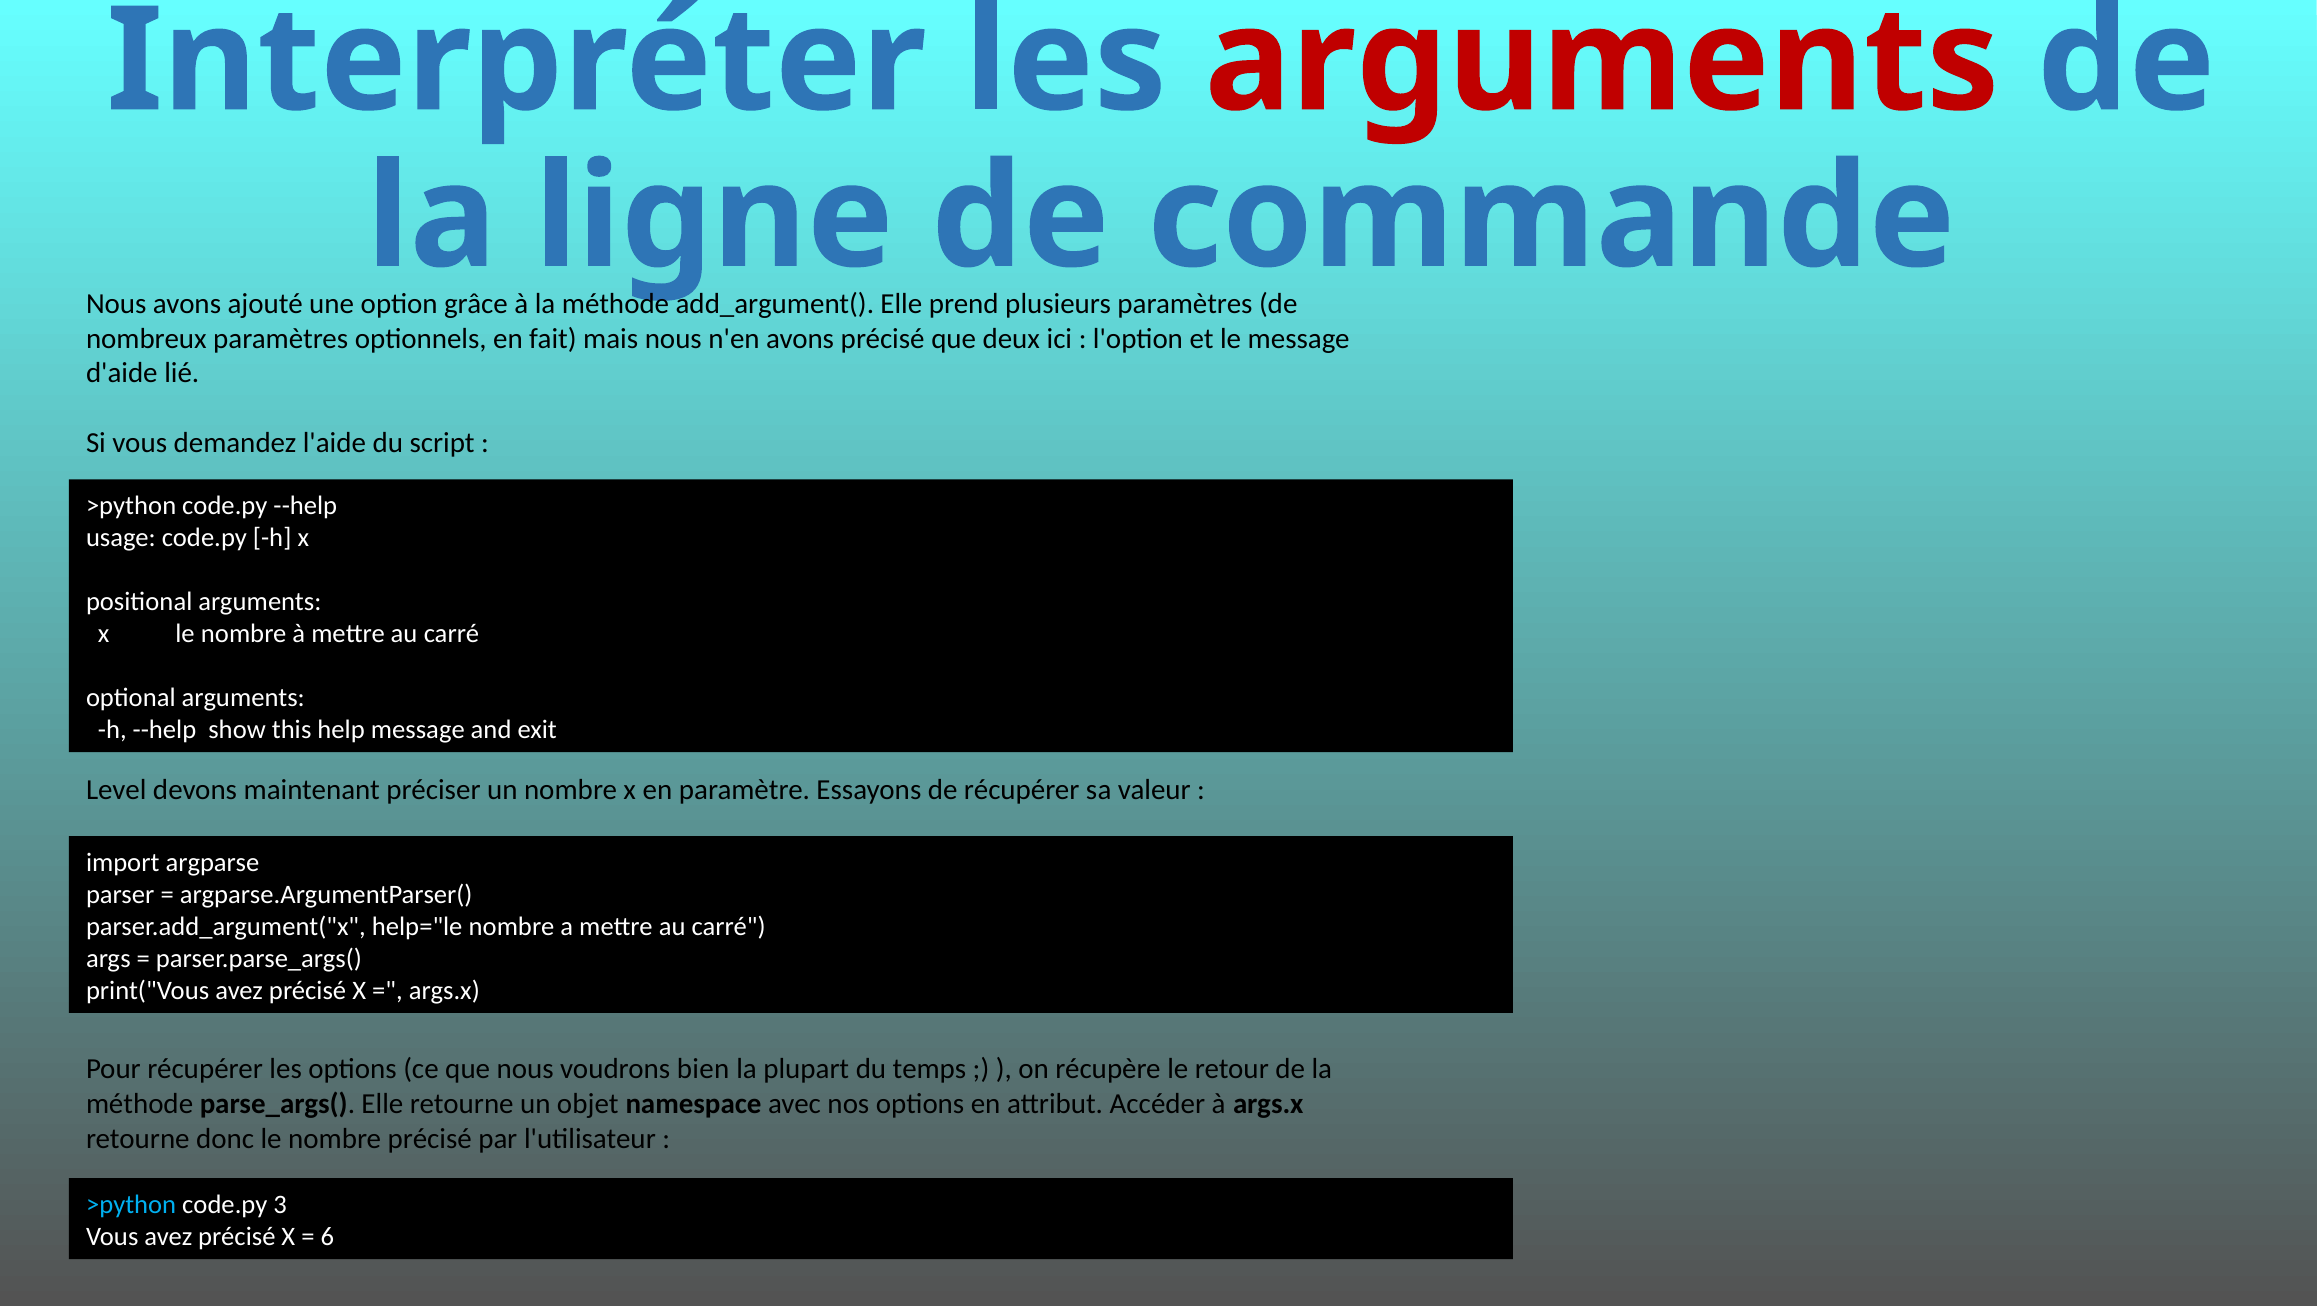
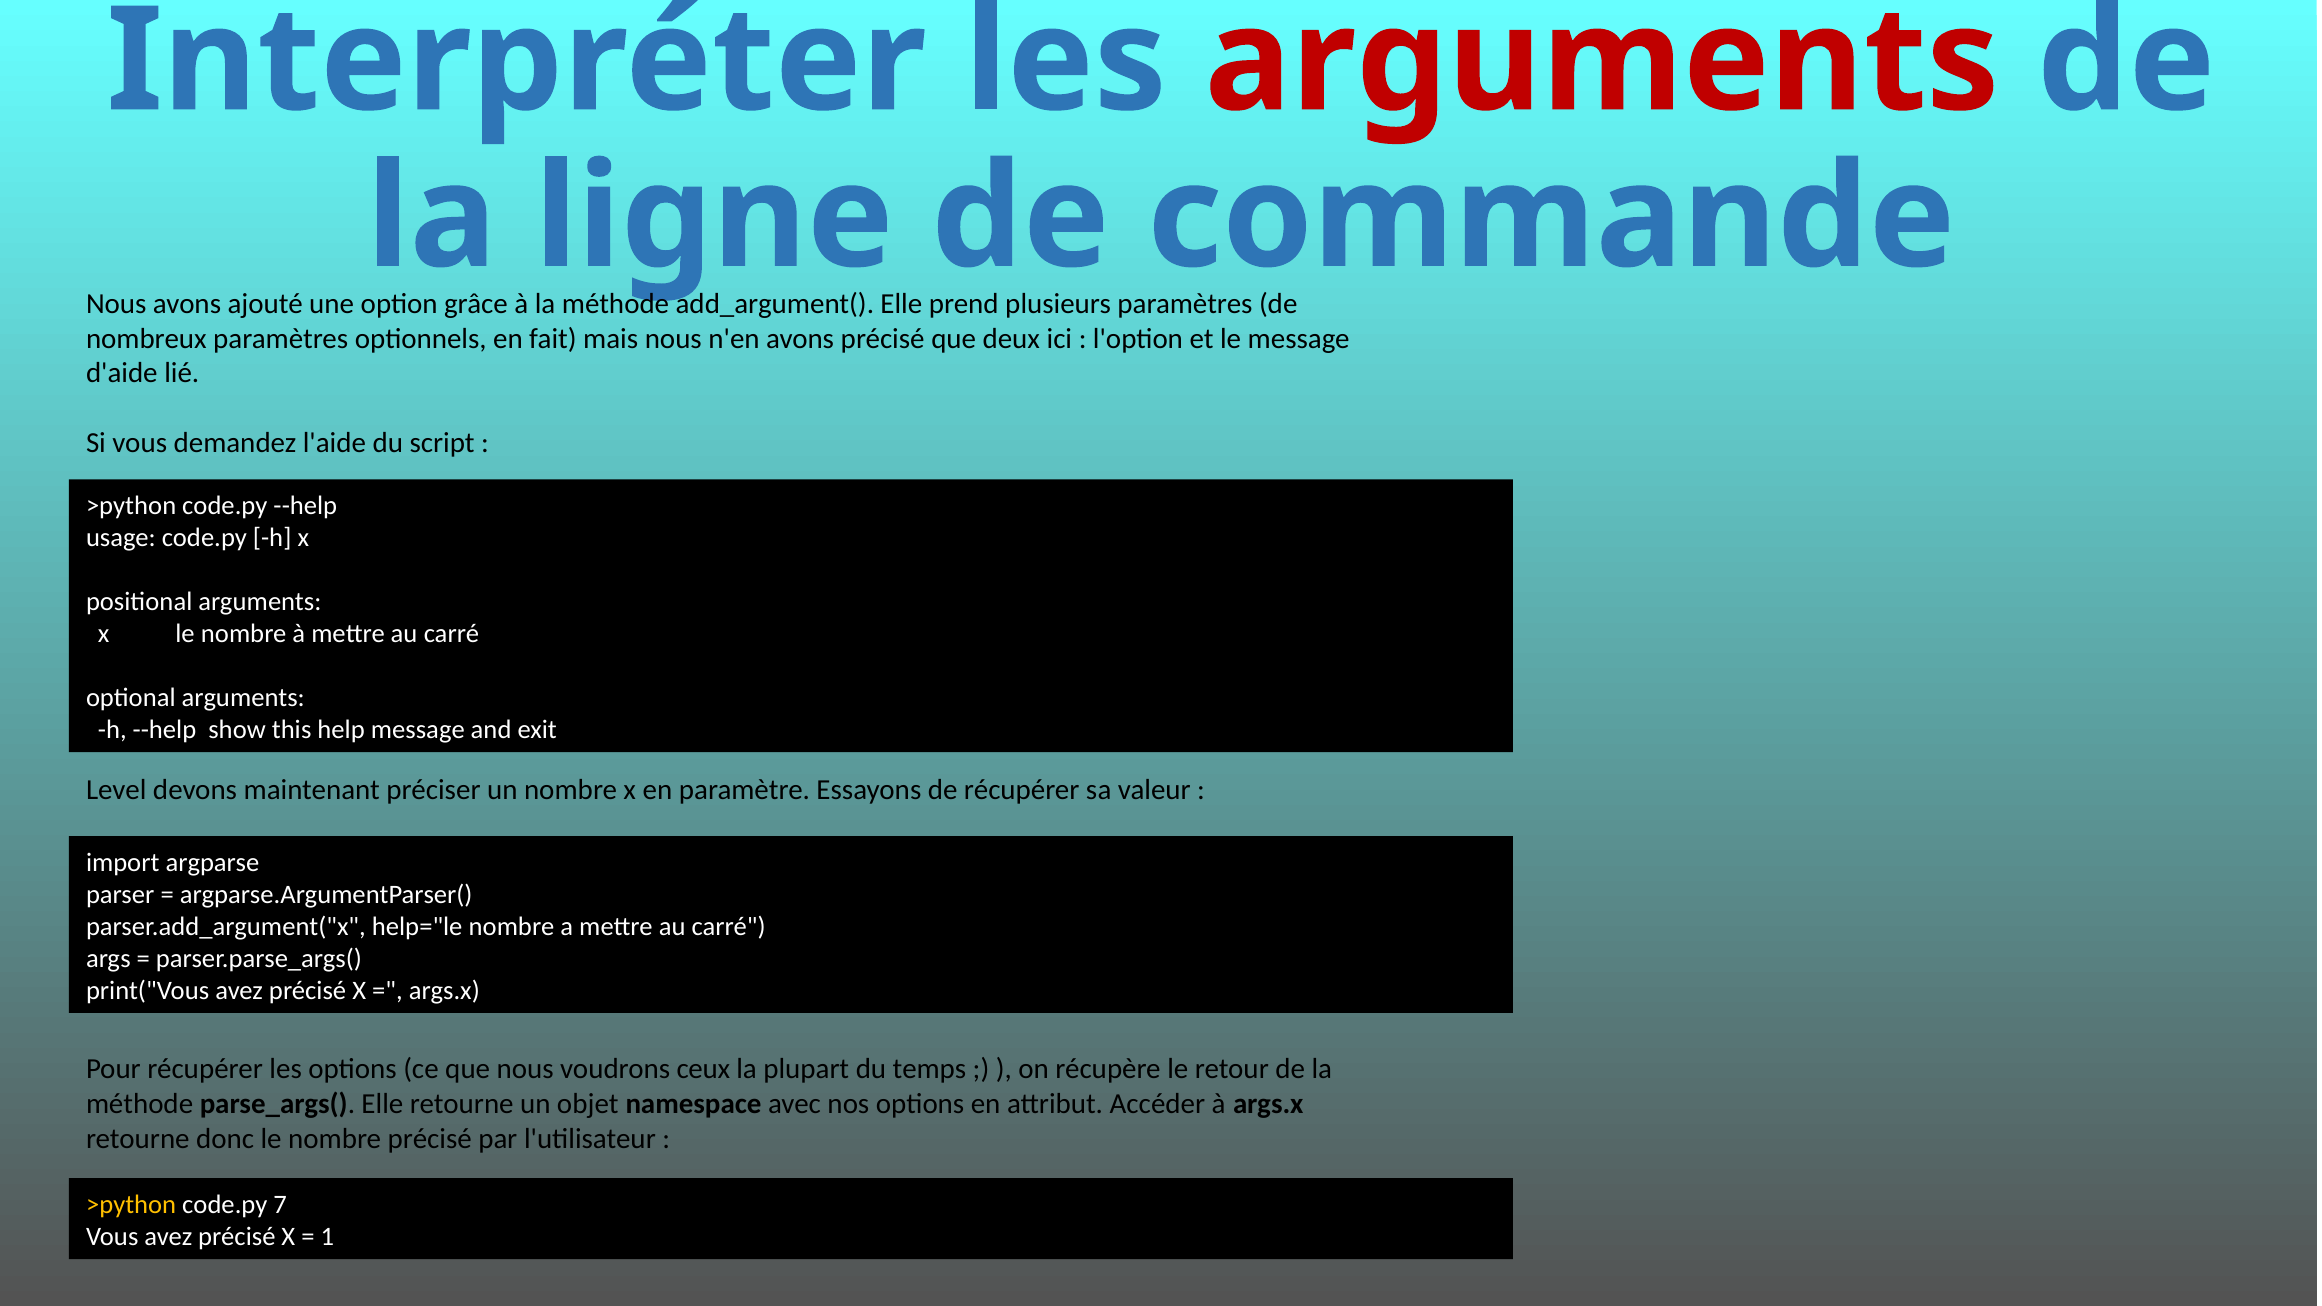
bien: bien -> ceux (703, 1069)
>python colour: light blue -> yellow (131, 1205)
3: 3 -> 7 (280, 1205)
6: 6 -> 1 (327, 1237)
